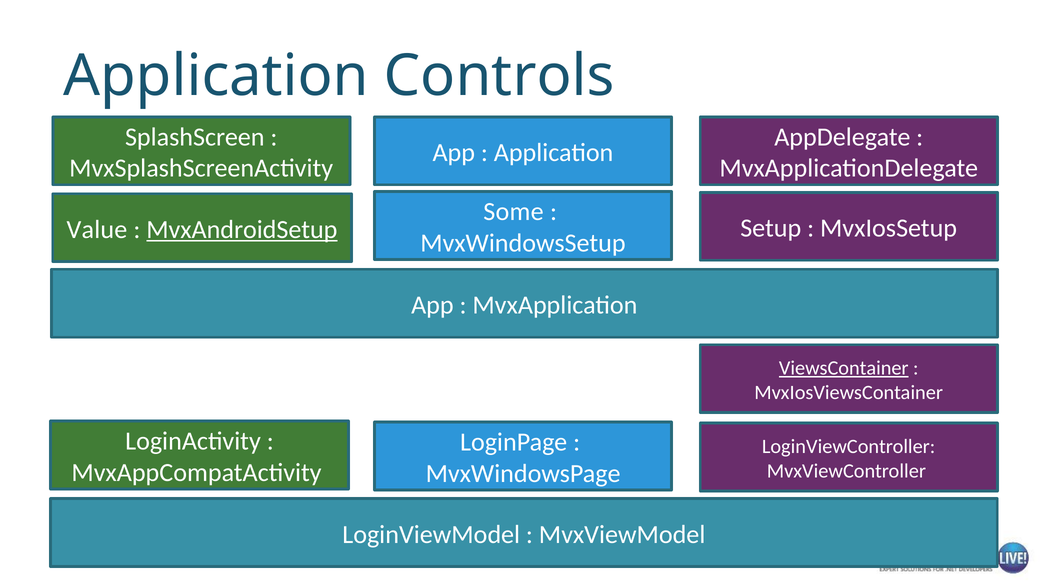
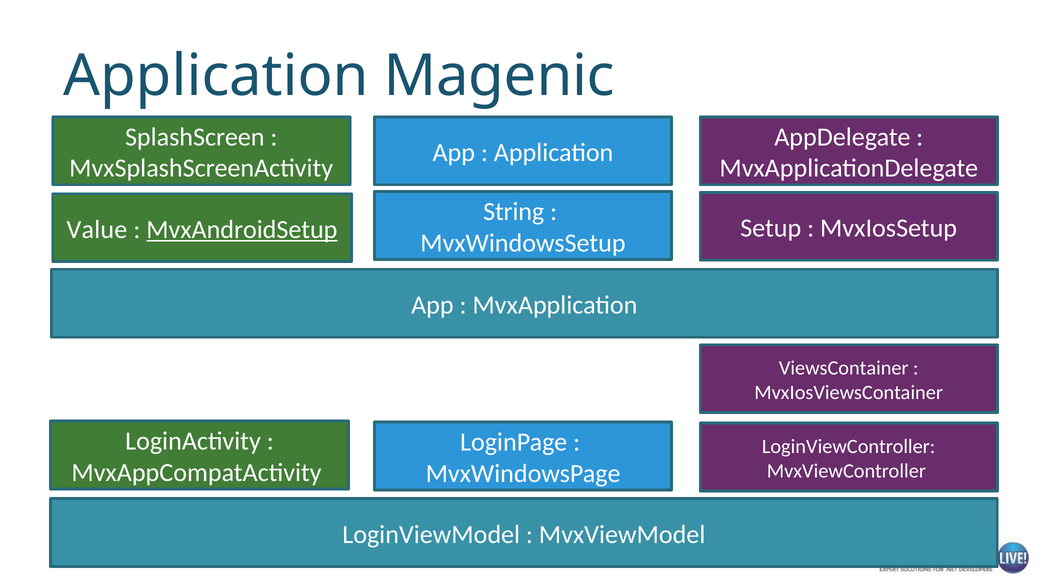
Controls: Controls -> Magenic (499, 76)
Some: Some -> String (514, 212)
ViewsContainer underline: present -> none (844, 368)
